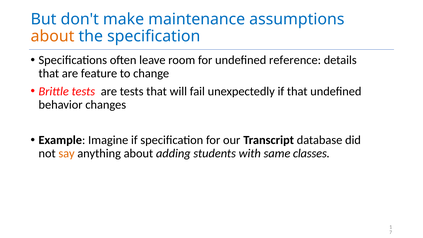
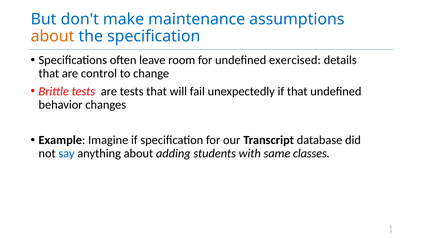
reference: reference -> exercised (295, 60)
feature: feature -> control (99, 74)
say colour: orange -> blue (67, 153)
